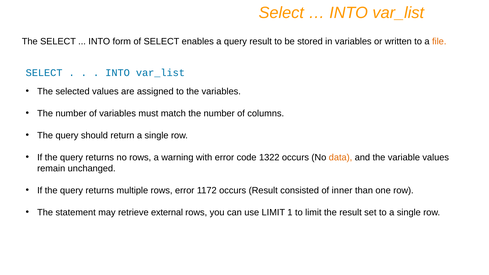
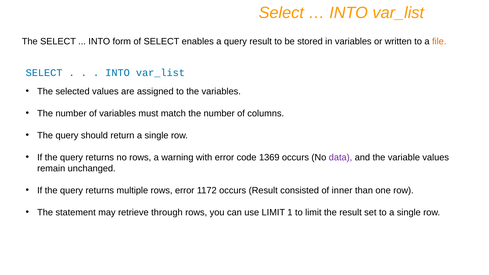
1322: 1322 -> 1369 (269, 157)
data colour: orange -> purple (341, 157)
external: external -> through (167, 212)
